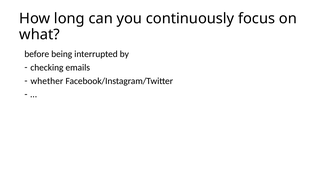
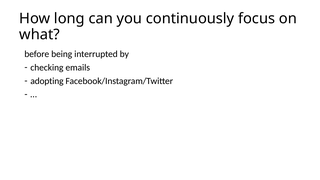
whether: whether -> adopting (47, 81)
